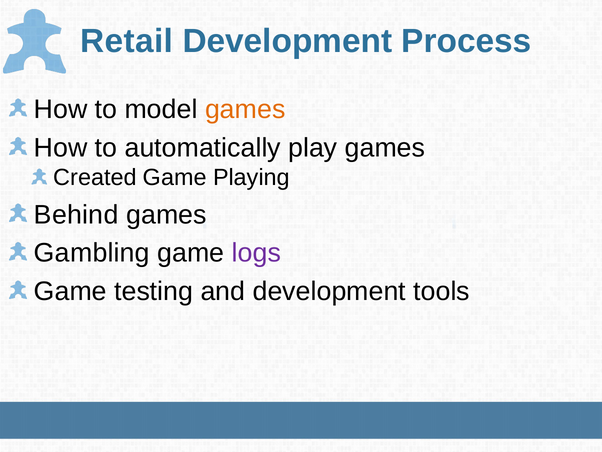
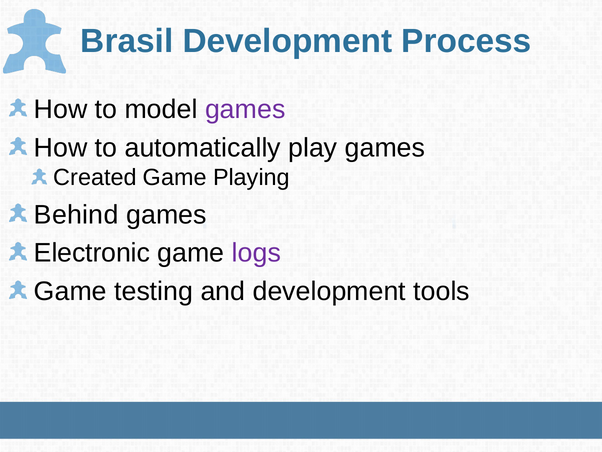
Retail: Retail -> Brasil (127, 41)
games colour: orange -> purple (245, 109)
Gambling: Gambling -> Electronic (92, 253)
